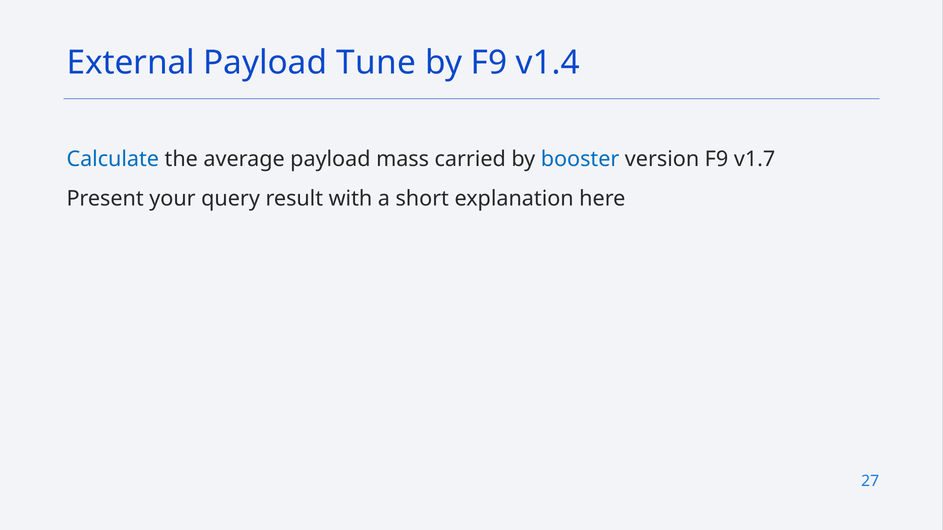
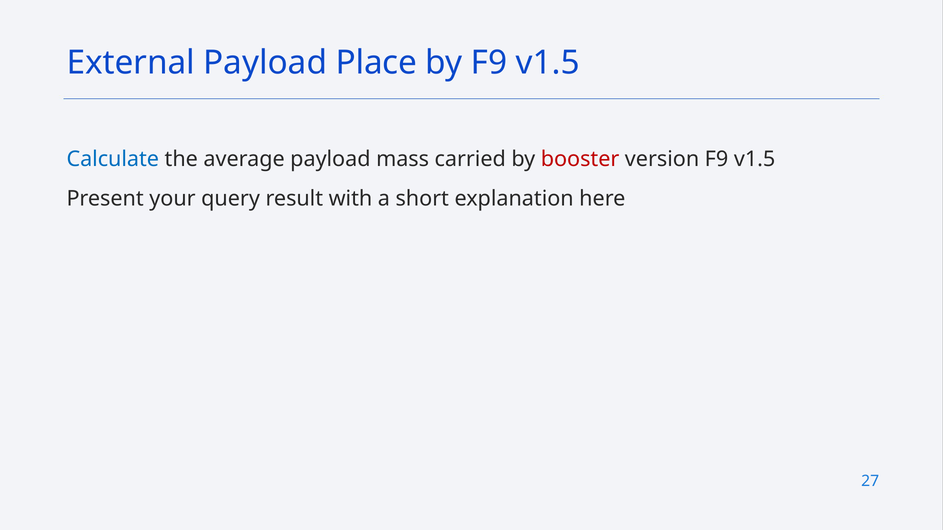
Tune: Tune -> Place (376, 63)
by F9 v1.4: v1.4 -> v1.5 (548, 63)
booster colour: blue -> red (580, 159)
version F9 v1.7: v1.7 -> v1.5 (755, 159)
